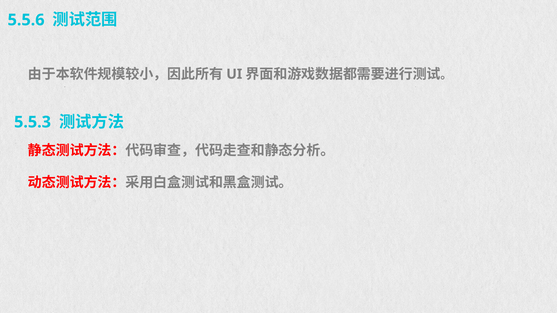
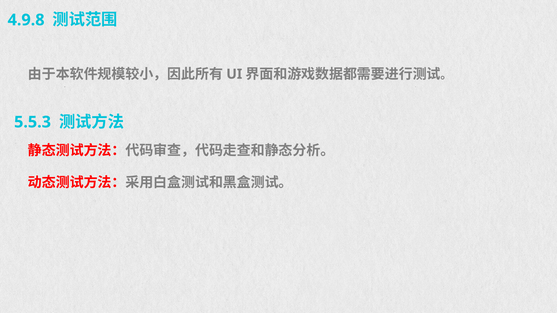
5.5.6: 5.5.6 -> 4.9.8 (26, 20)
